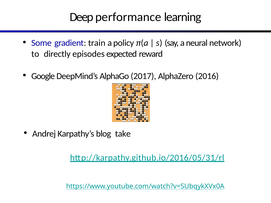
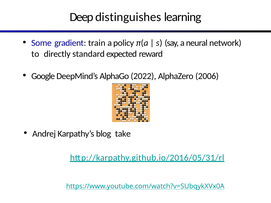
performance: performance -> distinguishes (128, 17)
episodes: episodes -> standard (89, 54)
2017: 2017 -> 2022 (143, 76)
2016: 2016 -> 2006 (207, 76)
